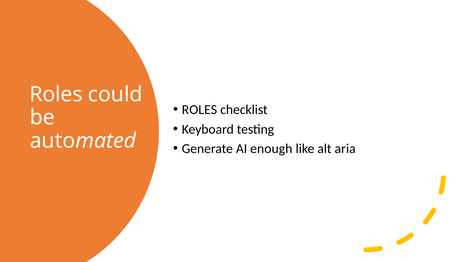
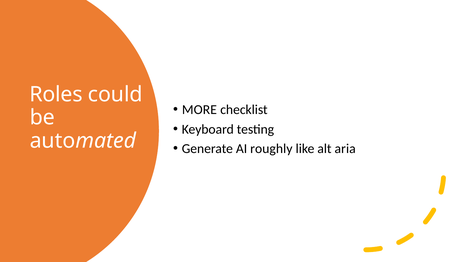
ROLES: ROLES -> MORE (199, 110)
enough: enough -> roughly (271, 148)
